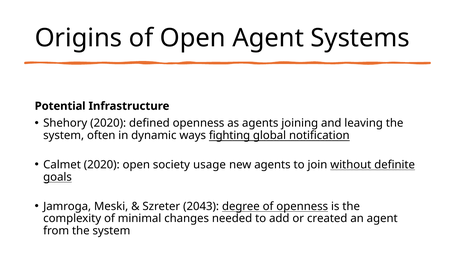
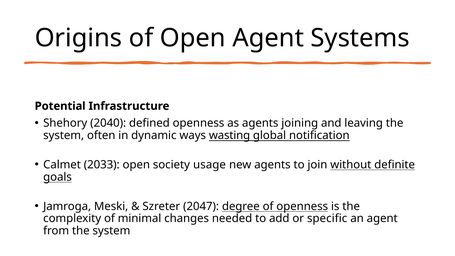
Shehory 2020: 2020 -> 2040 (108, 123)
fighting: fighting -> wasting (230, 135)
Calmet 2020: 2020 -> 2033 (102, 165)
2043: 2043 -> 2047 (201, 206)
created: created -> specific (327, 219)
